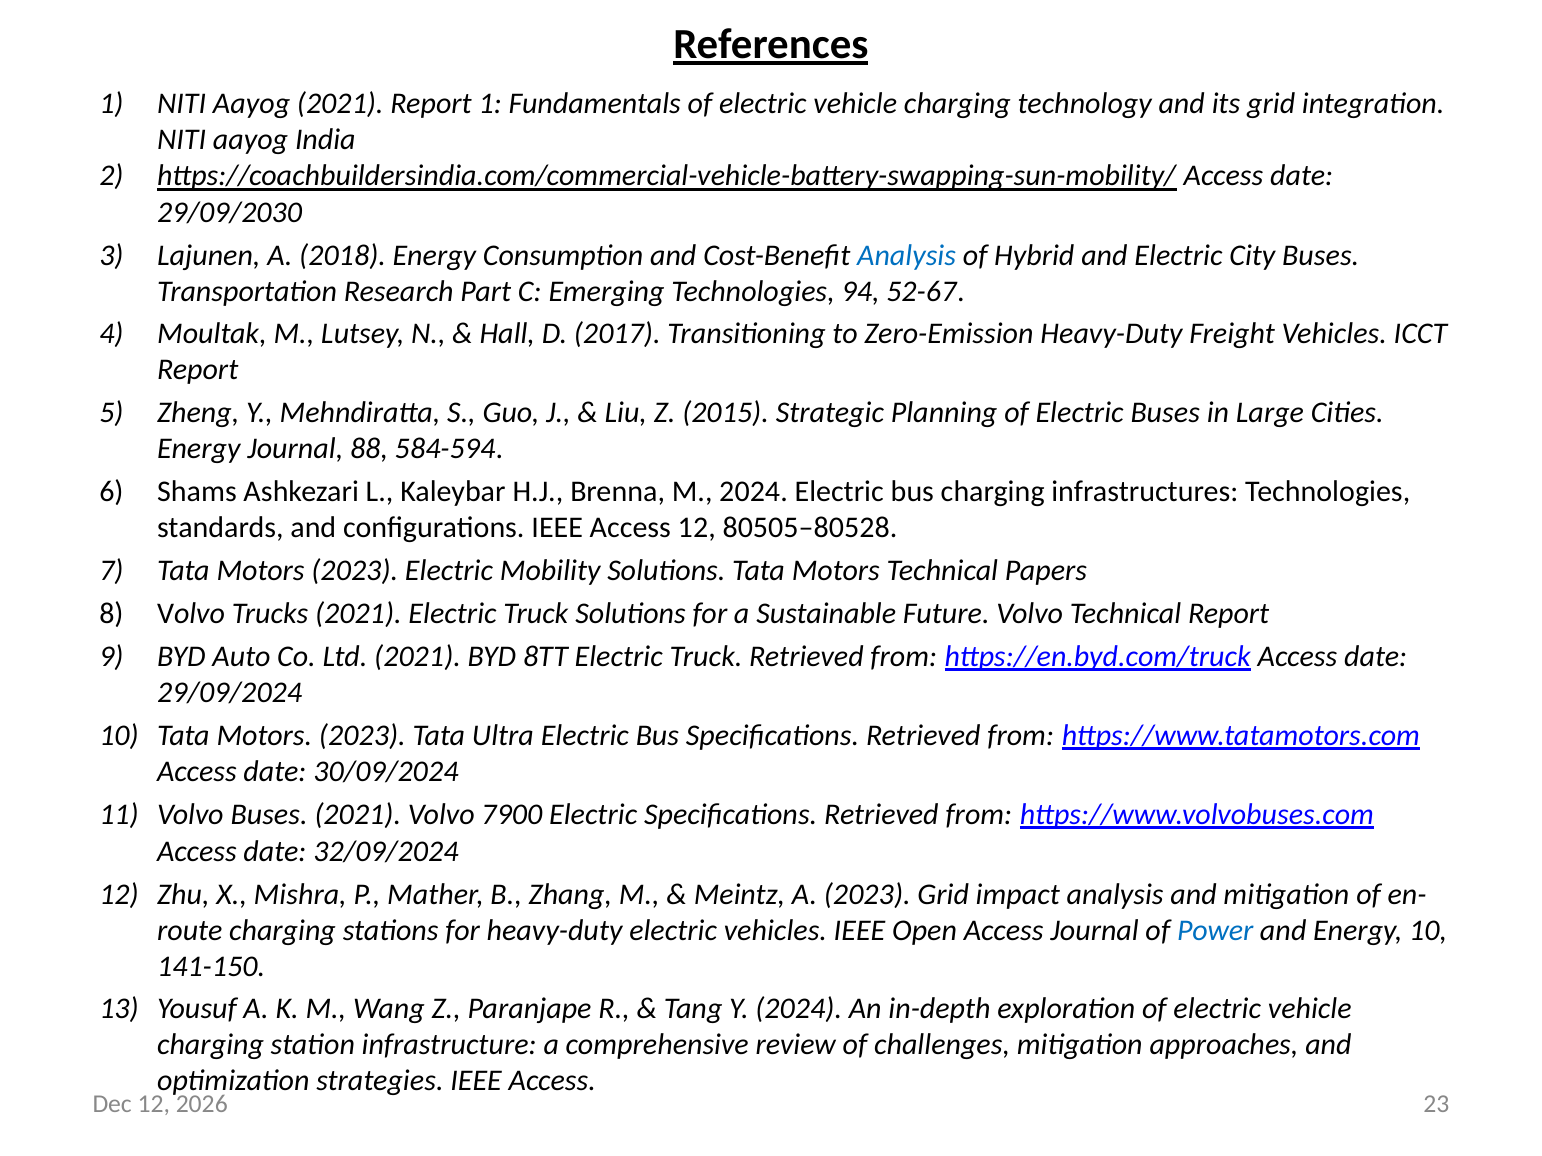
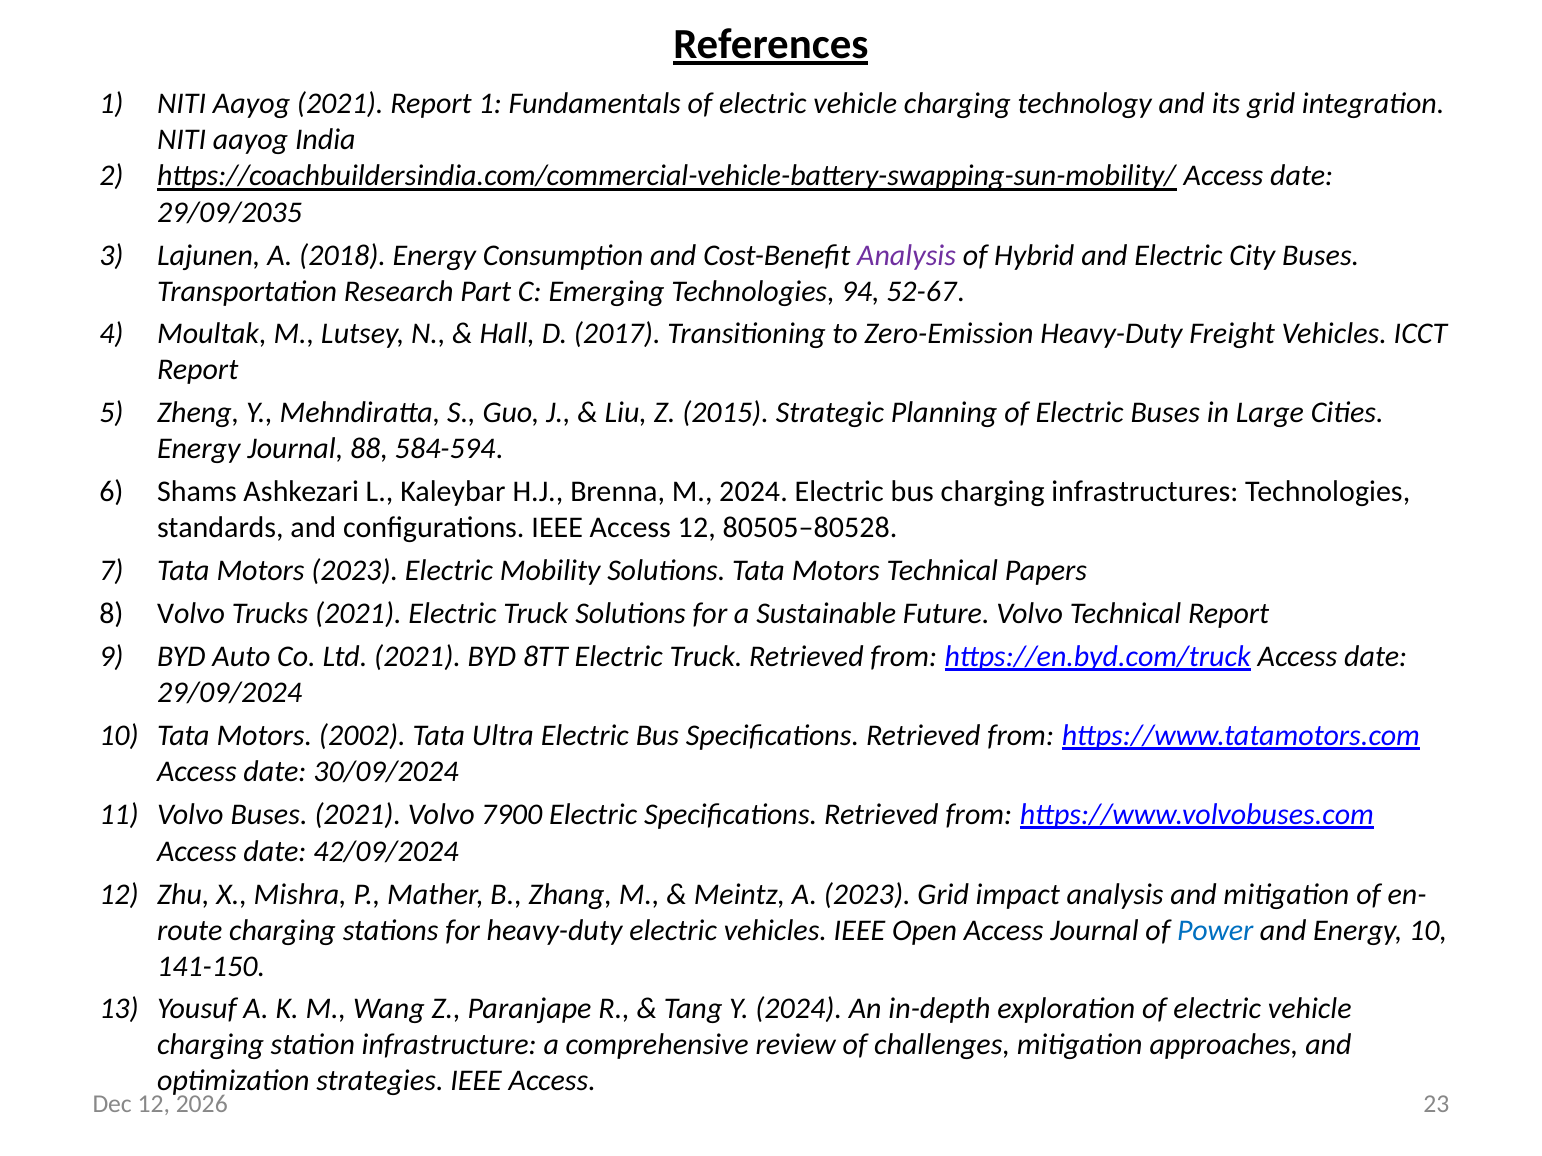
29/09/2030: 29/09/2030 -> 29/09/2035 (230, 212)
Analysis colour: blue -> purple (907, 255)
10 Tata Motors 2023: 2023 -> 2002 (362, 736)
32/09/2024: 32/09/2024 -> 42/09/2024 (386, 852)
